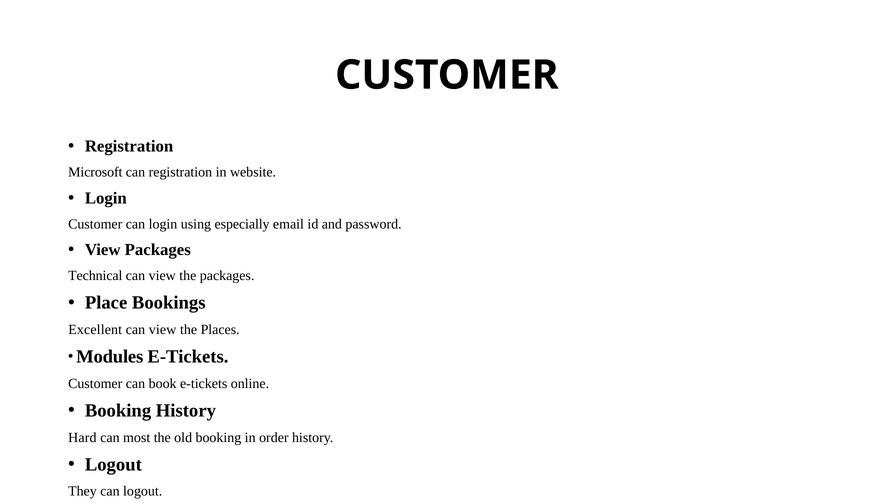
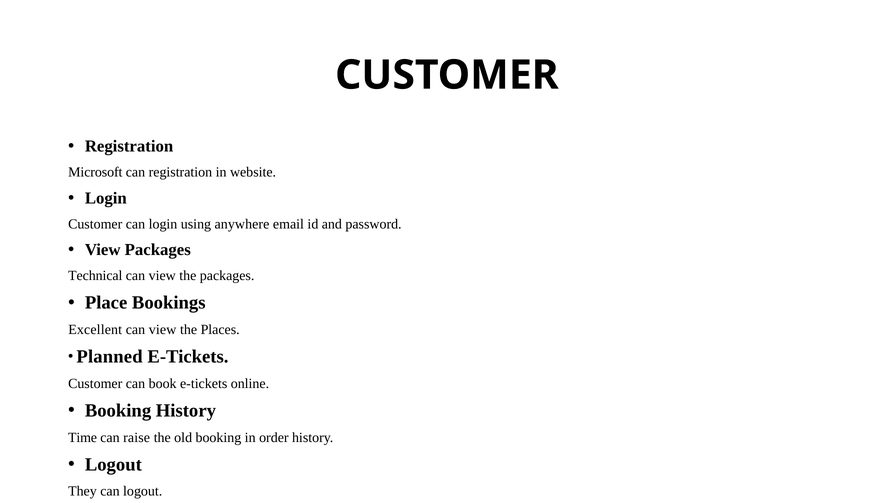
especially: especially -> anywhere (242, 224)
Modules: Modules -> Planned (110, 357)
Hard: Hard -> Time (83, 437)
most: most -> raise (137, 437)
